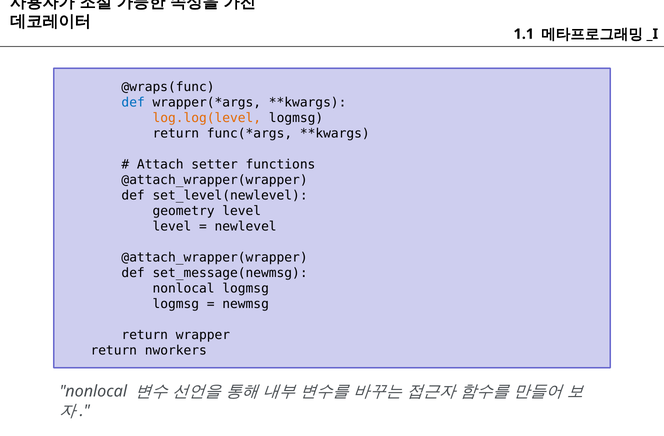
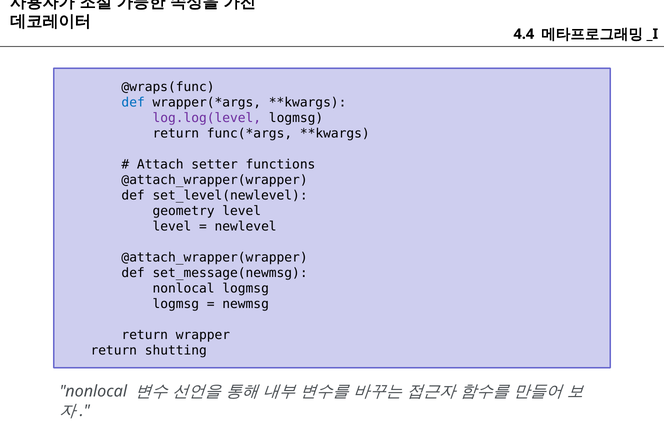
1.1: 1.1 -> 4.4 (524, 34)
log.log(level colour: orange -> purple (207, 118)
nworkers: nworkers -> shutting (176, 351)
